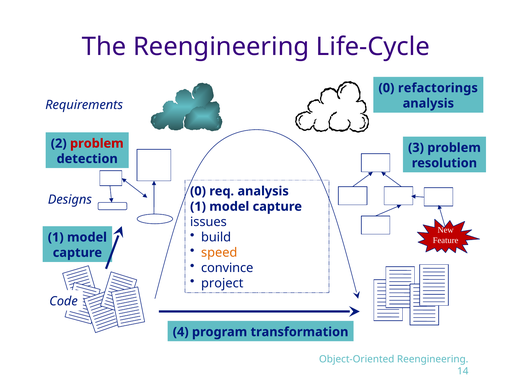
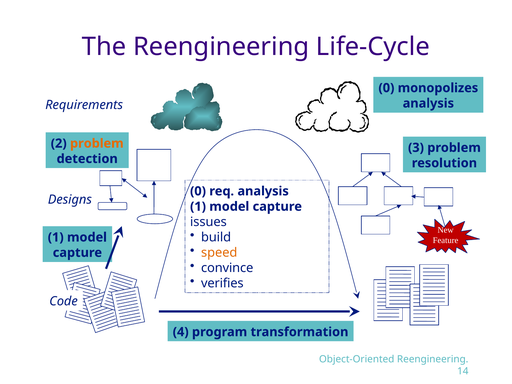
refactorings: refactorings -> monopolizes (438, 88)
problem colour: red -> orange (97, 143)
project: project -> verifies (222, 283)
